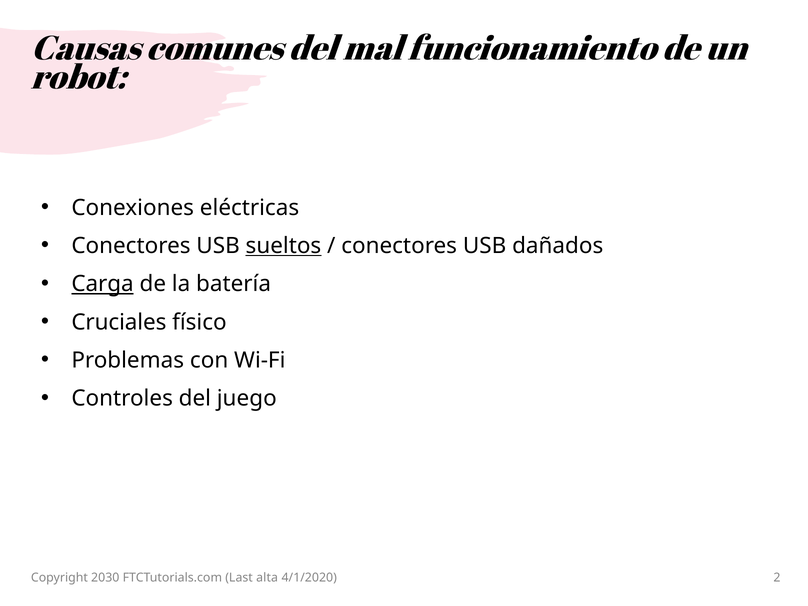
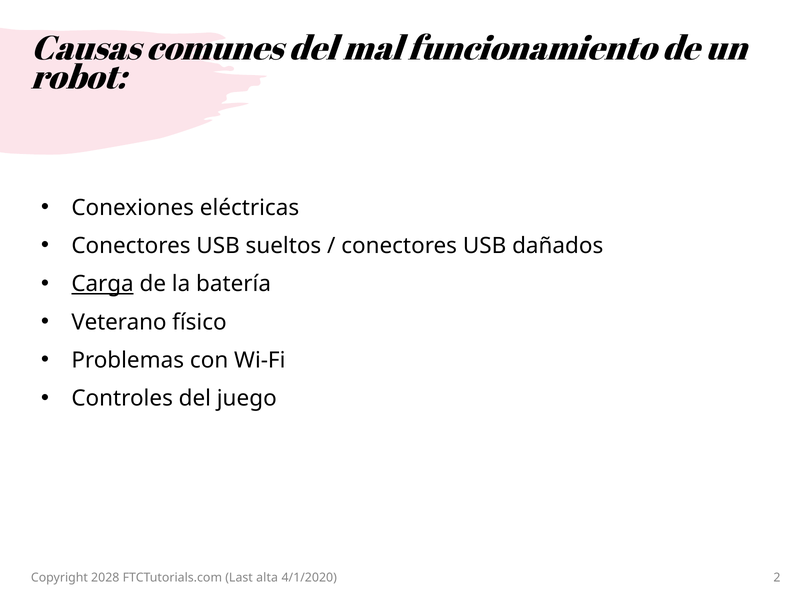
sueltos underline: present -> none (283, 246)
Cruciales: Cruciales -> Veterano (119, 322)
2030: 2030 -> 2028 (105, 578)
